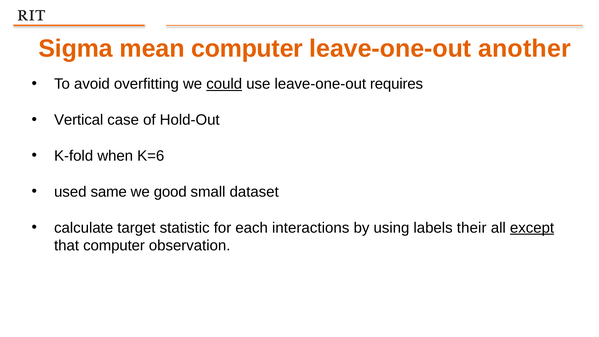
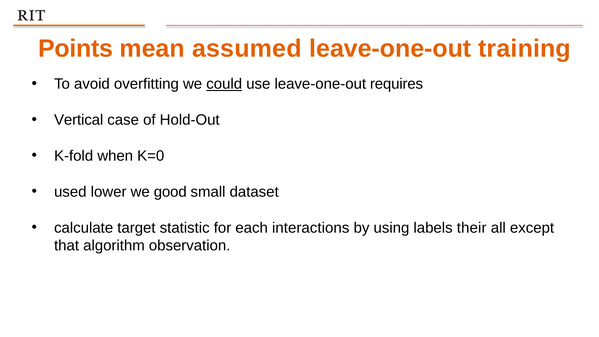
Sigma: Sigma -> Points (76, 48)
mean computer: computer -> assumed (247, 48)
another: another -> training (524, 48)
K=6: K=6 -> K=0 (151, 156)
same: same -> lower (109, 192)
except underline: present -> none (532, 228)
that computer: computer -> algorithm (114, 246)
